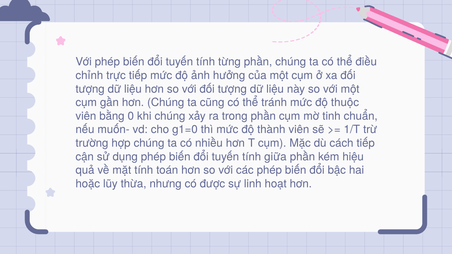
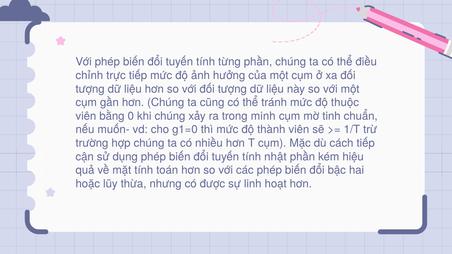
trong phần: phần -> minh (263, 116)
giữa: giữa -> nhật (275, 157)
